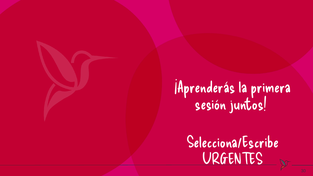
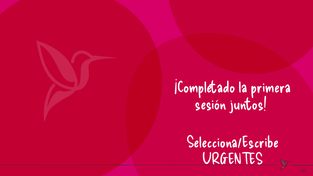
¡Aprenderás: ¡Aprenderás -> ¡Completado (205, 87)
